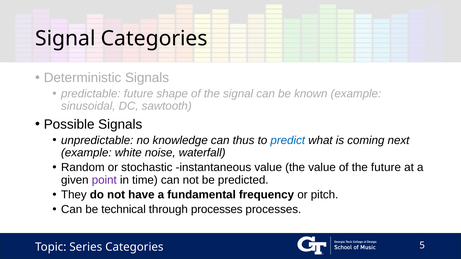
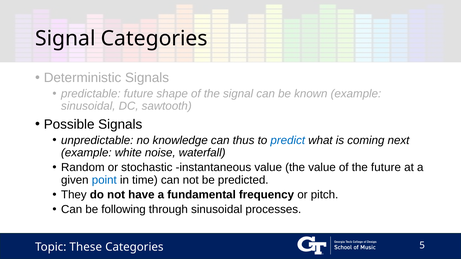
point colour: purple -> blue (104, 180)
technical: technical -> following (124, 210)
through processes: processes -> sinusoidal (217, 210)
Series: Series -> These (86, 247)
